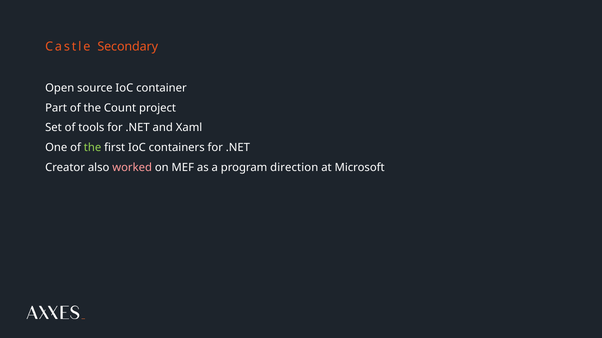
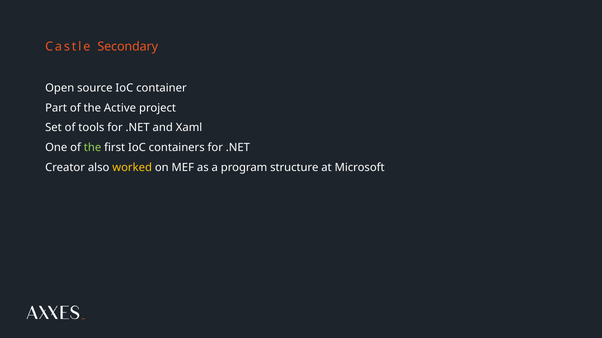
Count: Count -> Active (120, 108)
worked colour: pink -> yellow (132, 168)
direction: direction -> structure (294, 168)
